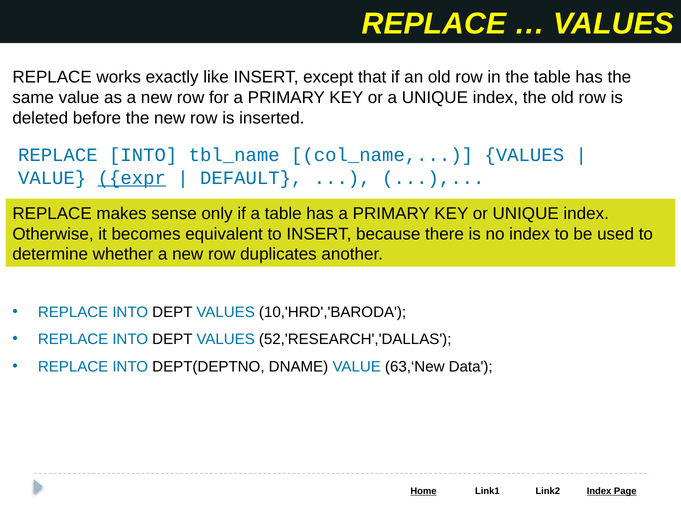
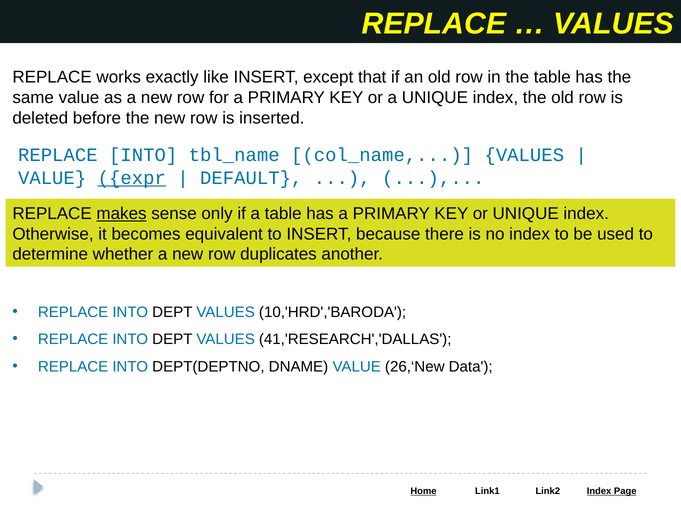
makes underline: none -> present (122, 213)
52,'RESEARCH','DALLAS: 52,'RESEARCH','DALLAS -> 41,'RESEARCH','DALLAS (355, 339)
63,‘New: 63,‘New -> 26,‘New (415, 366)
